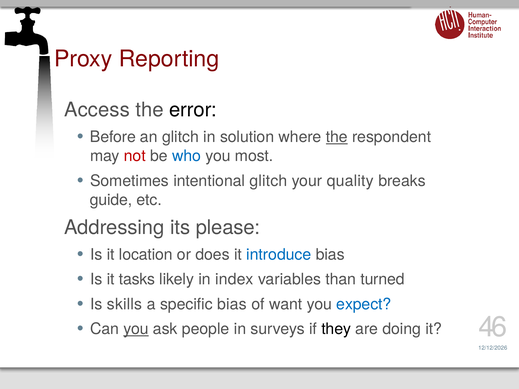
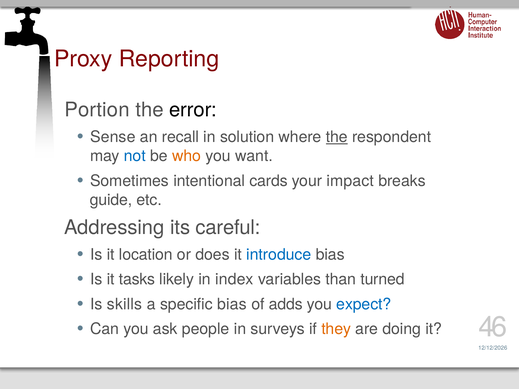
Access: Access -> Portion (97, 110)
Before: Before -> Sense (113, 137)
an glitch: glitch -> recall (181, 137)
not colour: red -> blue (135, 156)
who colour: blue -> orange (187, 156)
most: most -> want (254, 156)
intentional glitch: glitch -> cards (269, 181)
quality: quality -> impact (350, 181)
please: please -> careful (228, 228)
want: want -> adds (286, 304)
you underline: present -> none (136, 329)
they colour: black -> orange (336, 329)
